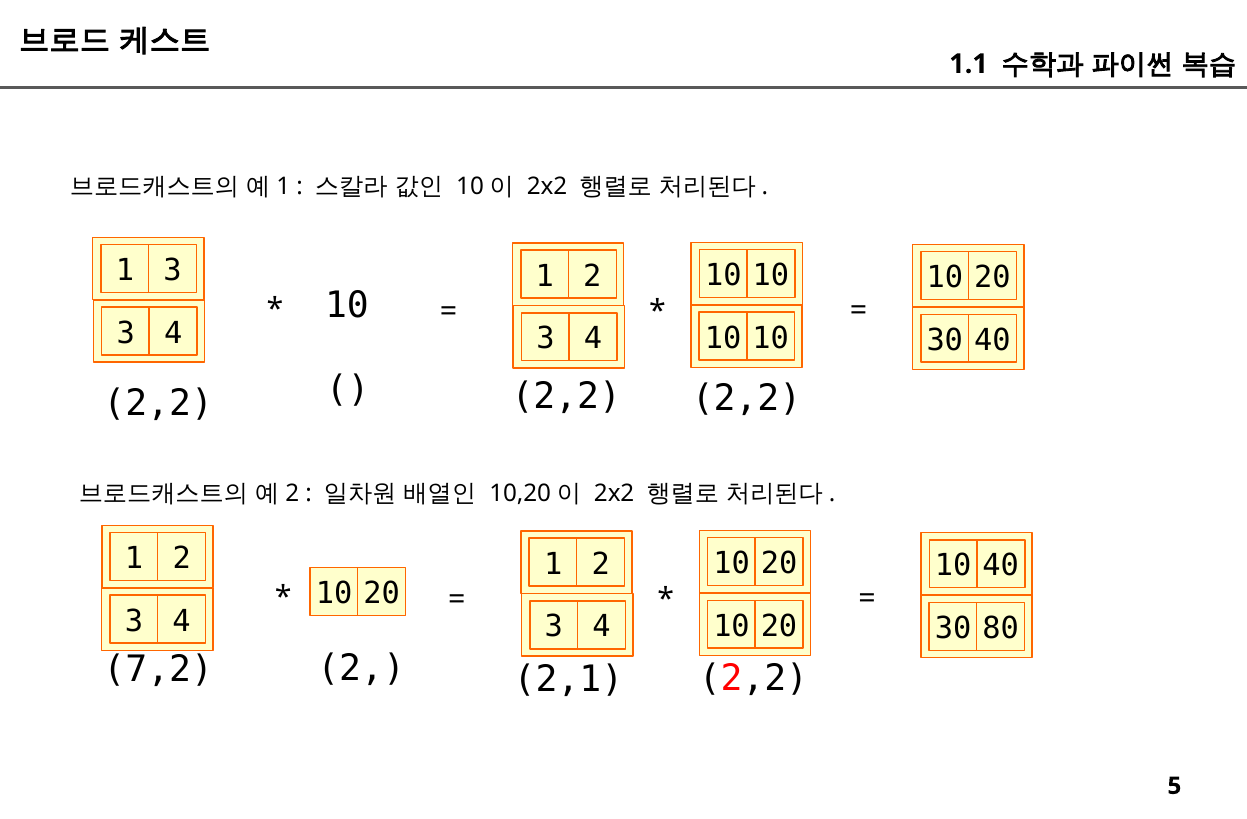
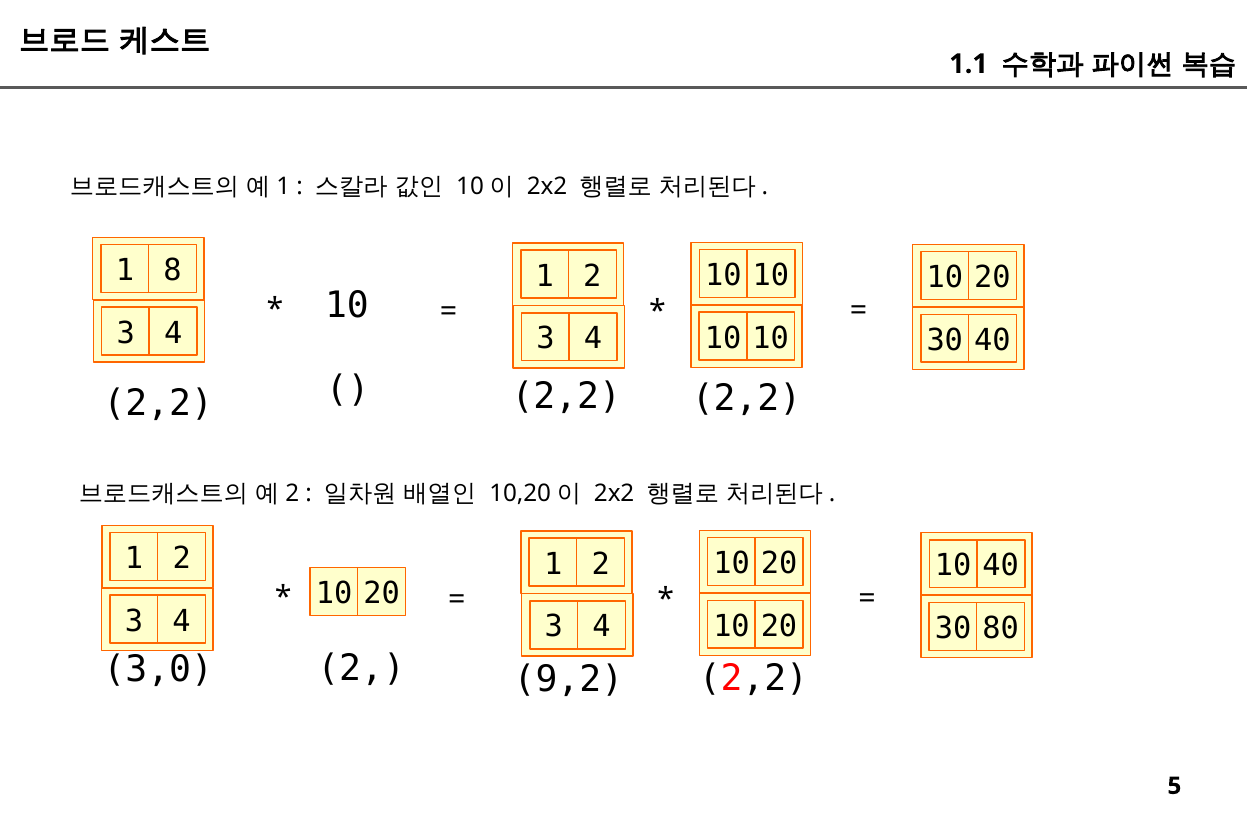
1 3: 3 -> 8 (173, 271)
7,2: 7,2 -> 3,0 (158, 670)
2,1: 2,1 -> 9,2 (568, 679)
